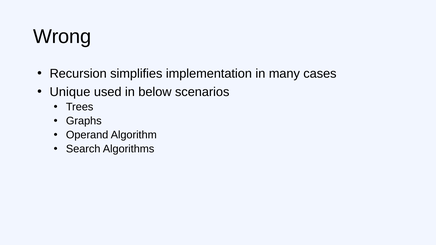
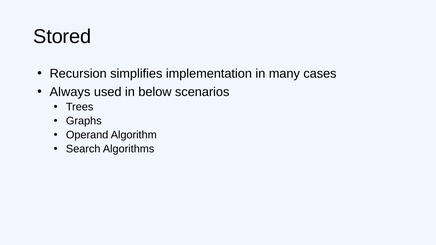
Wrong: Wrong -> Stored (62, 37)
Unique: Unique -> Always (70, 92)
